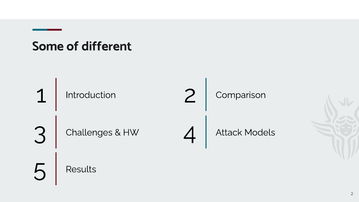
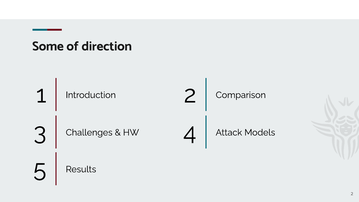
different: different -> direction (107, 46)
